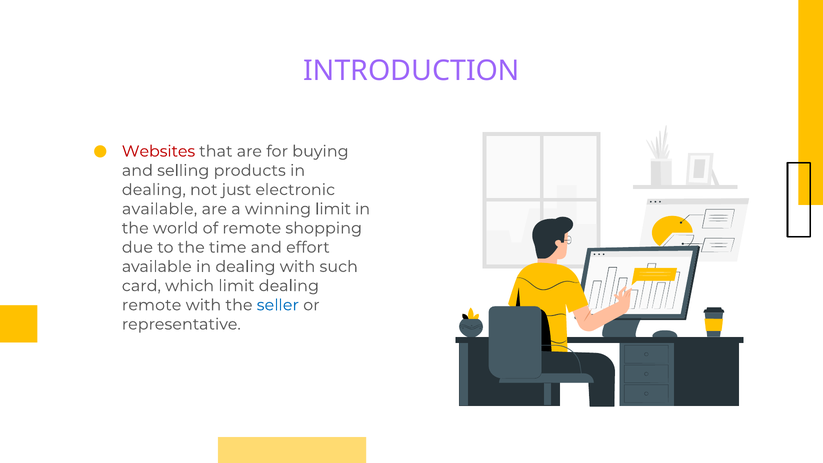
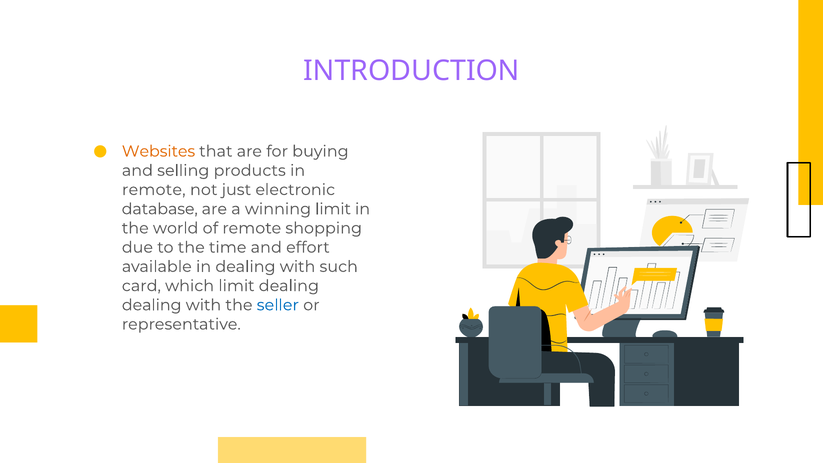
Websites colour: red -> orange (159, 151)
dealing: dealing -> remote (154, 190)
available: available -> database (160, 209)
remote: remote -> dealing (152, 305)
